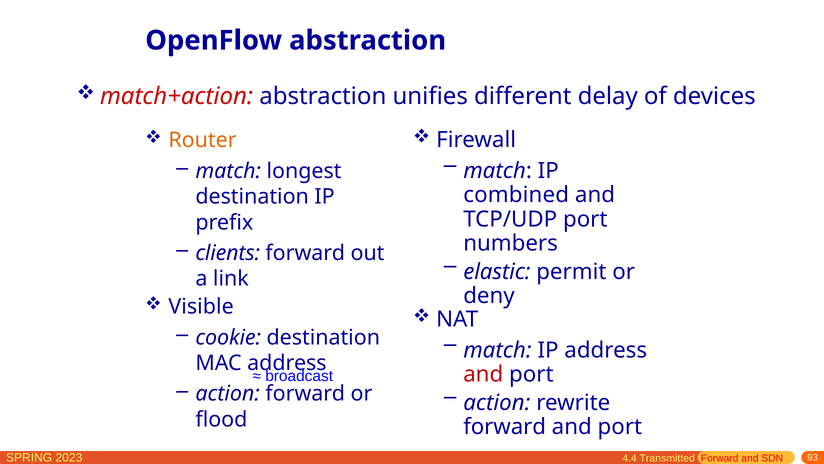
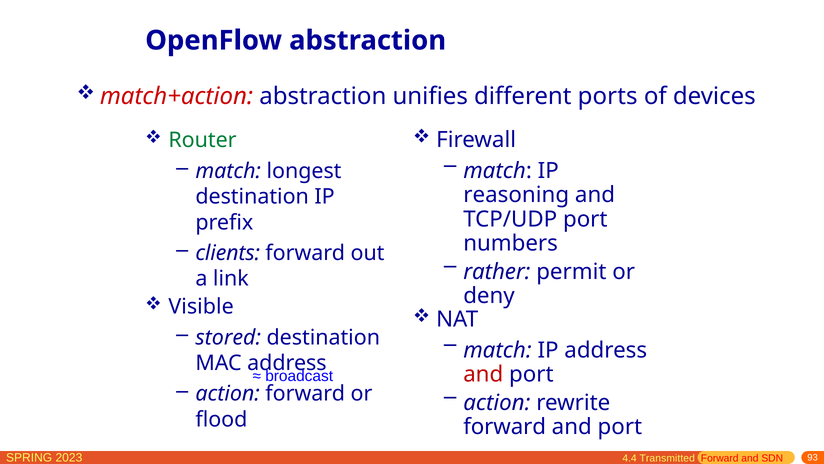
delay: delay -> ports (608, 96)
Router colour: orange -> green (203, 140)
combined: combined -> reasoning (516, 195)
elastic: elastic -> rather (497, 271)
cookie: cookie -> stored (228, 337)
